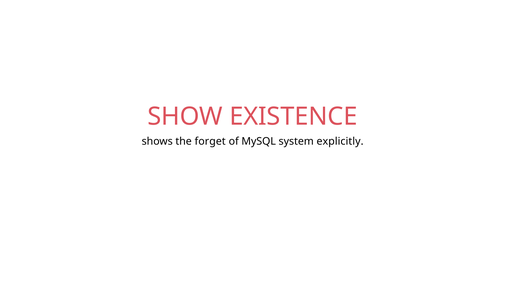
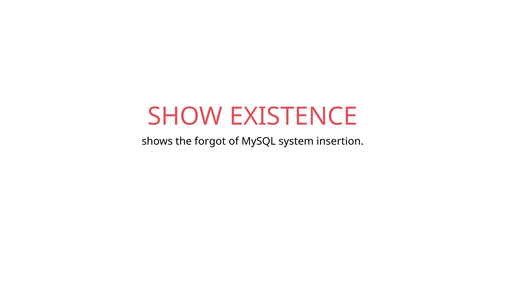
forget: forget -> forgot (210, 141)
explicitly: explicitly -> insertion (340, 141)
